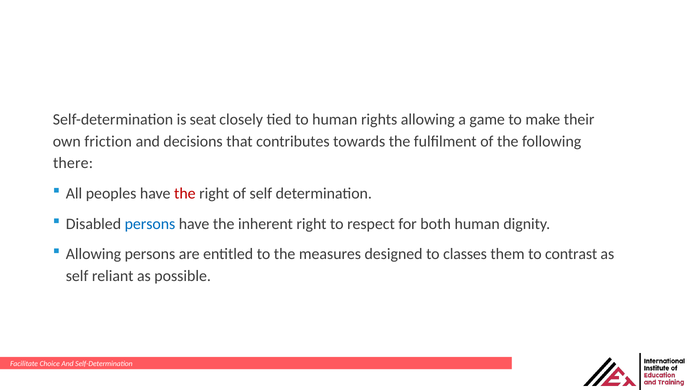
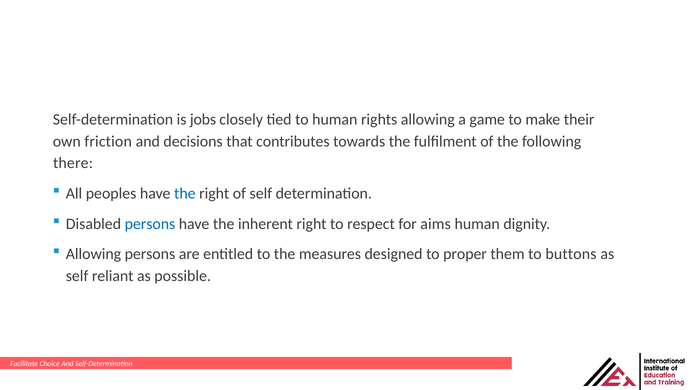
seat: seat -> jobs (203, 120)
the colour: red -> blue (185, 193)
both: both -> aims (436, 224)
classes: classes -> proper (465, 254)
contrast: contrast -> buttons (571, 254)
